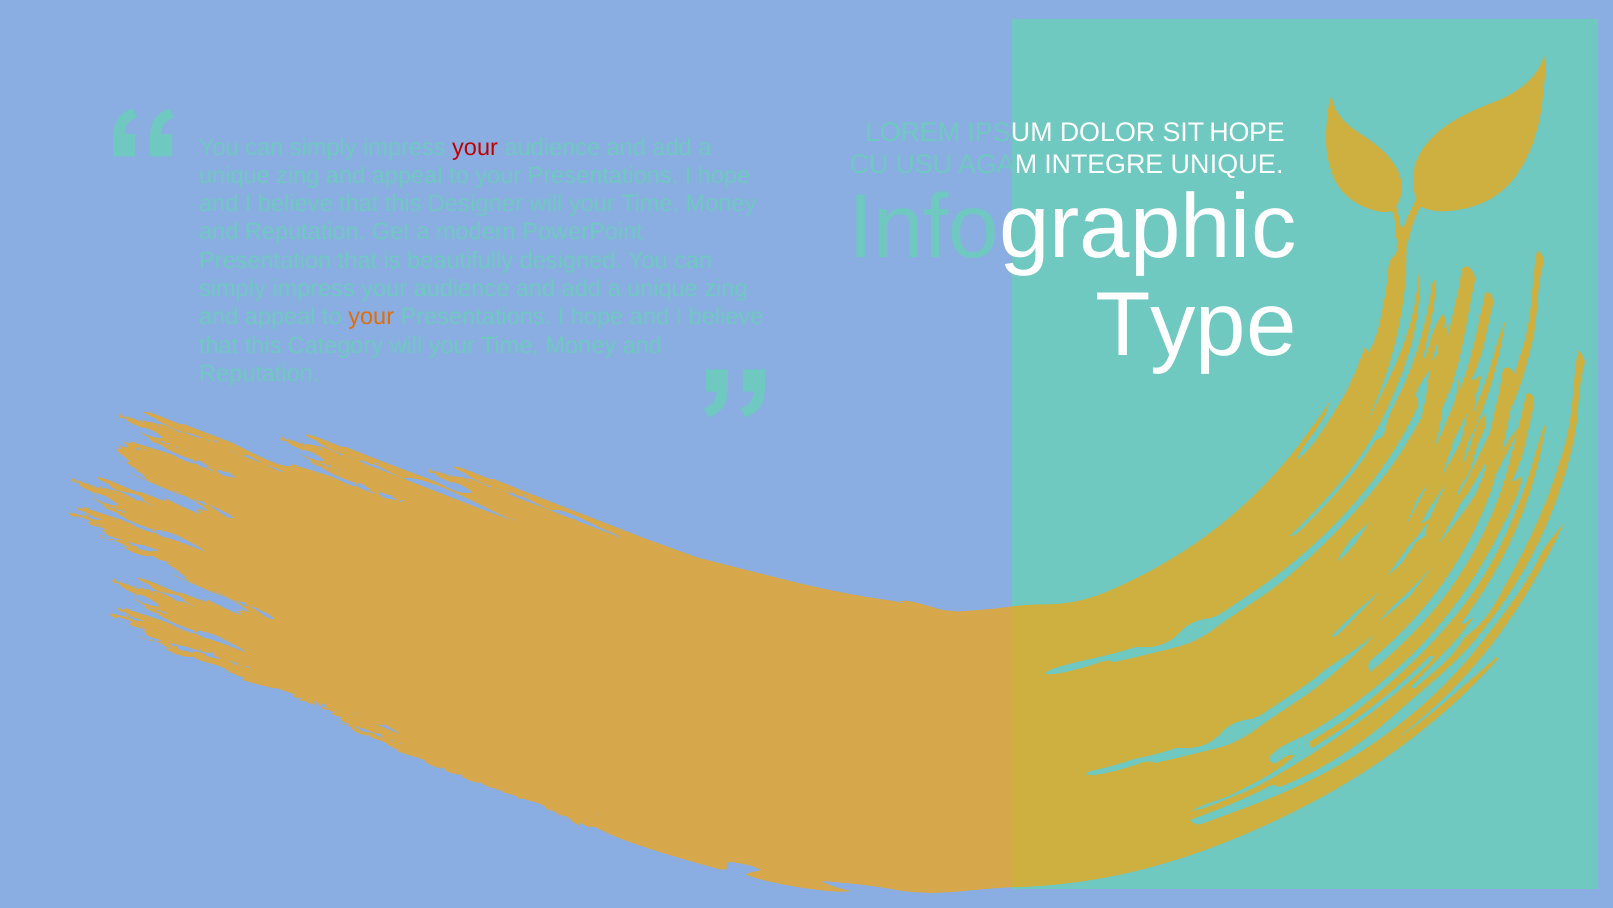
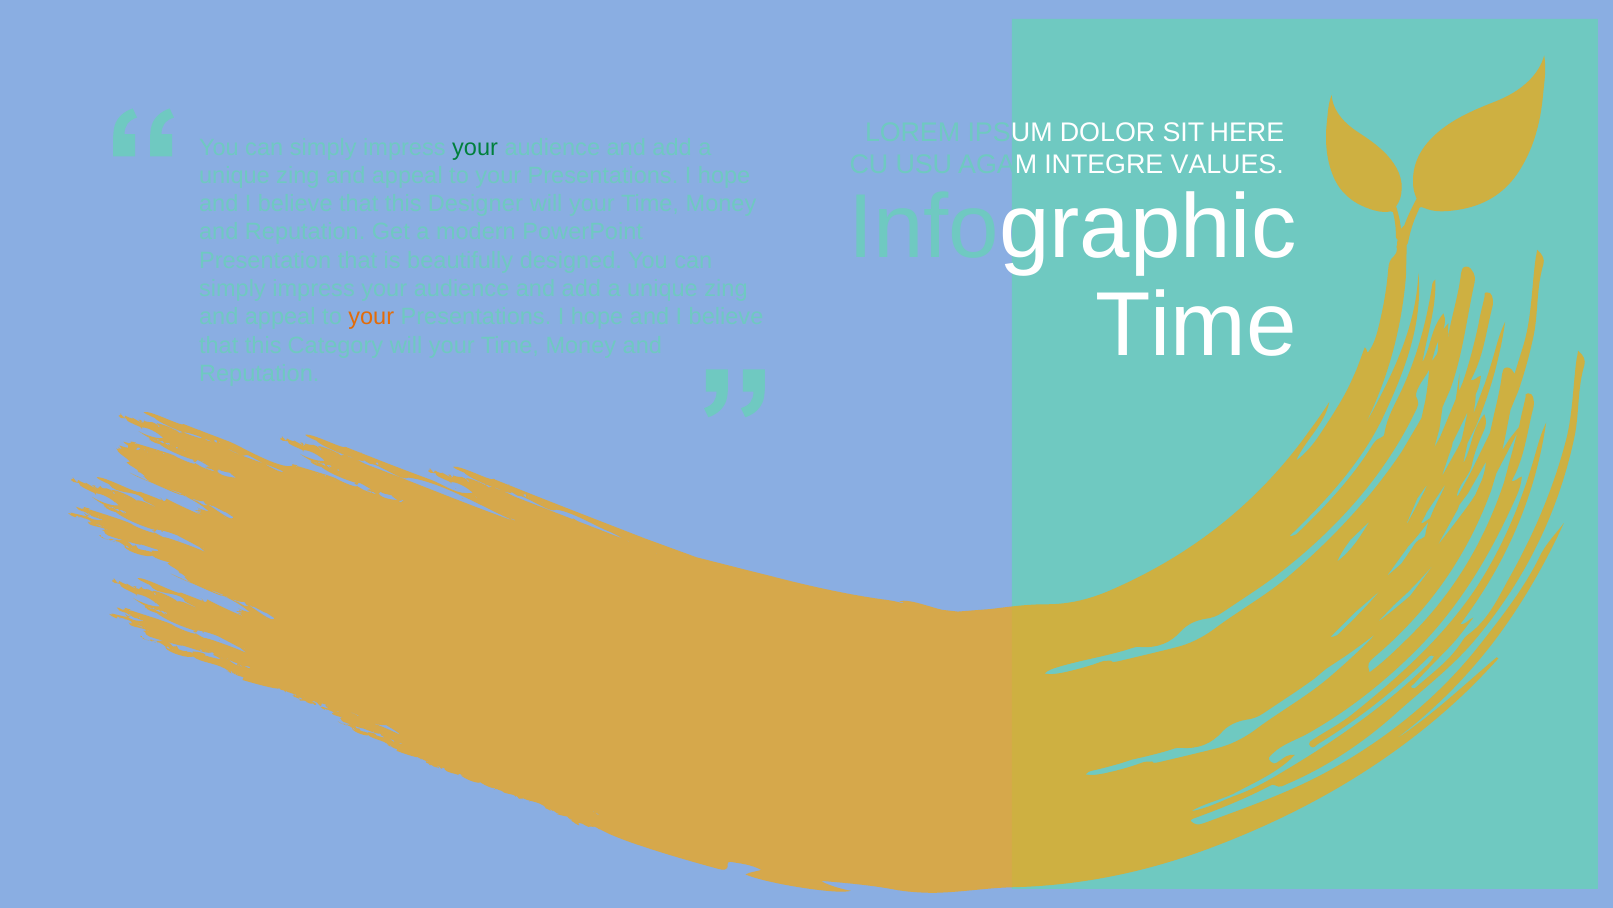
SIT HOPE: HOPE -> HERE (1247, 133)
your colour: red -> green (475, 147)
INTEGRE UNIQUE: UNIQUE -> VALUES (1227, 165)
Type: Type -> Time (1196, 325)
